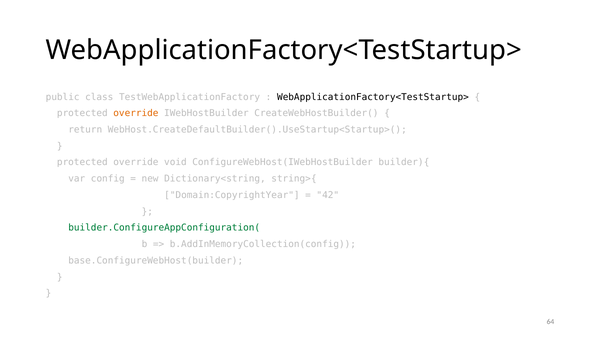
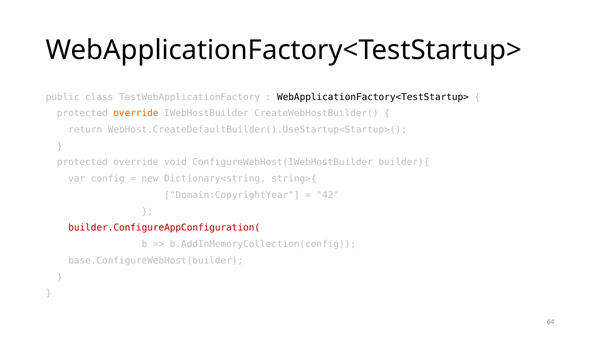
builder.ConfigureAppConfiguration( colour: green -> red (164, 228)
